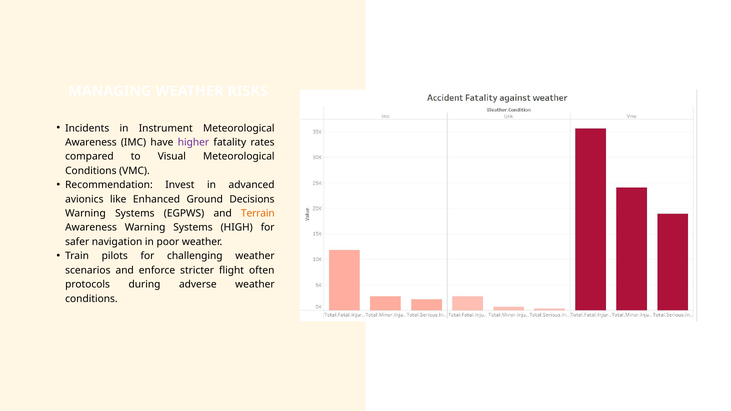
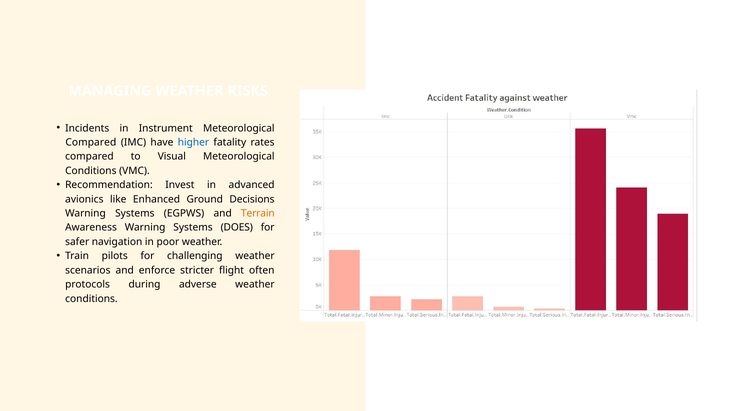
Awareness: Awareness -> Compared (91, 142)
higher colour: purple -> blue (193, 142)
HIGH: HIGH -> DOES (237, 228)
